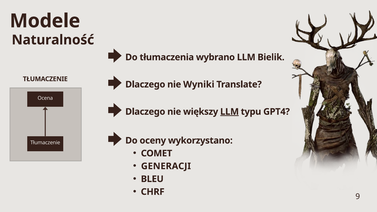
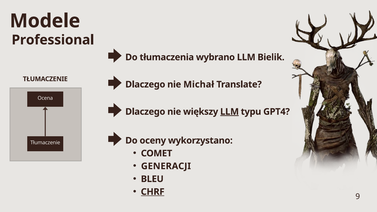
Naturalność: Naturalność -> Professional (53, 40)
Wyniki: Wyniki -> Michał (199, 84)
CHRF underline: none -> present (153, 192)
